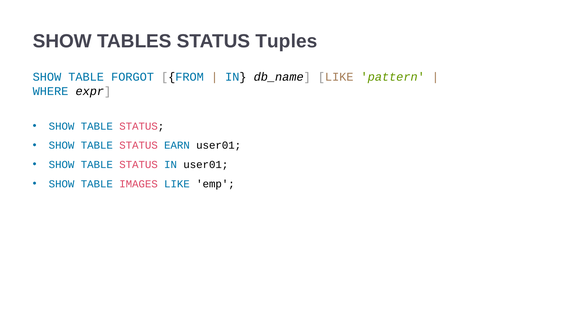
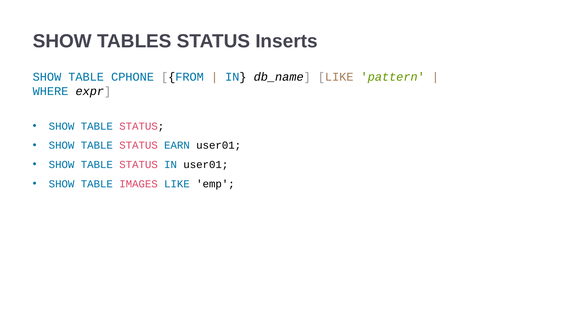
Tuples: Tuples -> Inserts (287, 41)
FORGOT: FORGOT -> CPHONE (133, 77)
